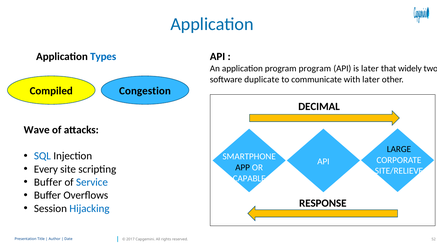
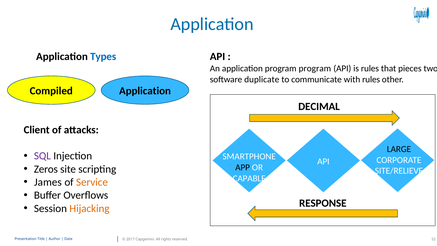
is later: later -> rules (370, 68)
widely: widely -> pieces (410, 68)
with later: later -> rules (371, 79)
Compiled Congestion: Congestion -> Application (145, 91)
Wave: Wave -> Client (37, 130)
SQL colour: blue -> purple (42, 156)
Every: Every -> Zeros (46, 169)
Buffer: Buffer -> James (48, 182)
Service colour: blue -> orange (92, 182)
Hijacking colour: blue -> orange (89, 208)
